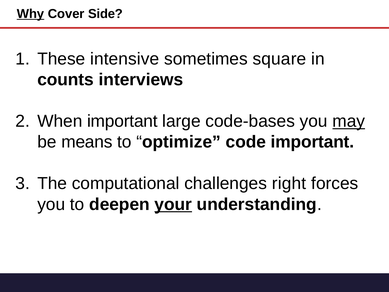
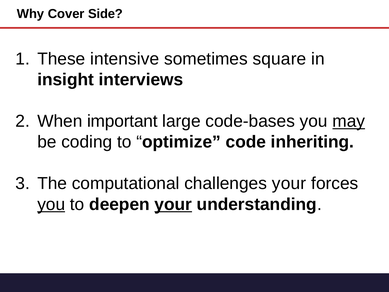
Why underline: present -> none (31, 14)
counts: counts -> insight (66, 80)
means: means -> coding (87, 142)
code important: important -> inheriting (312, 142)
challenges right: right -> your (289, 183)
you underline: none -> present (51, 204)
